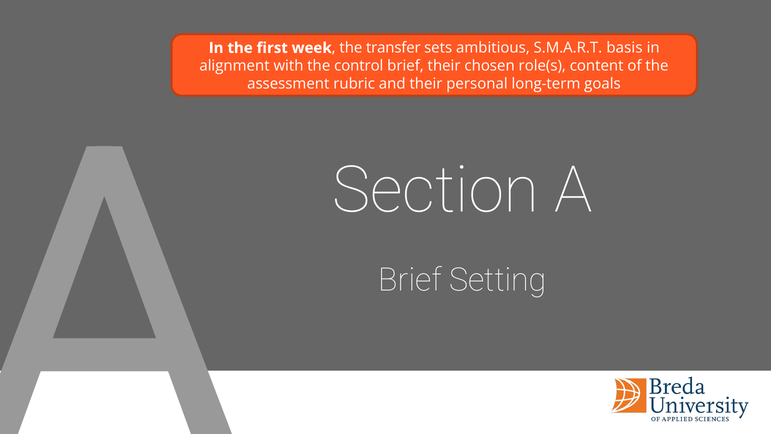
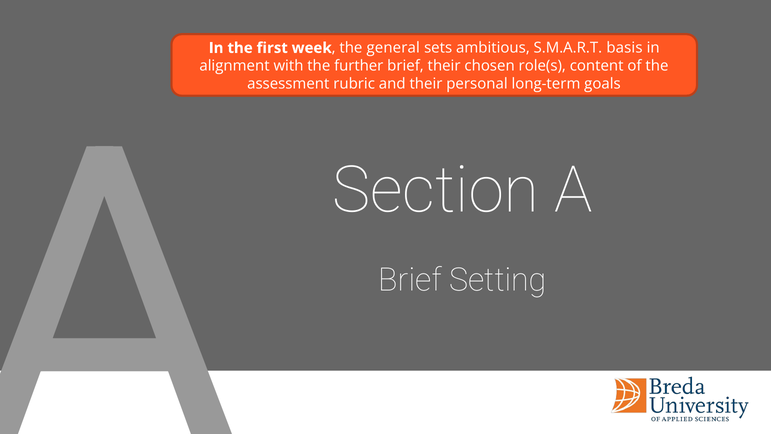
transfer: transfer -> general (393, 48)
control: control -> further (359, 66)
